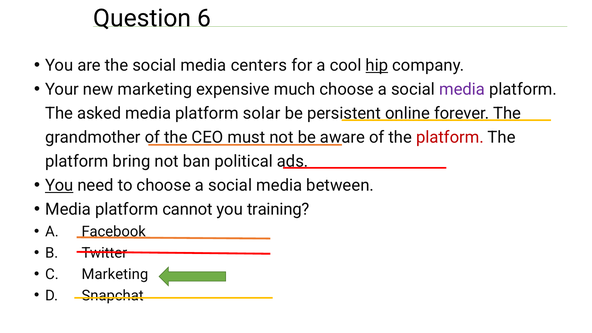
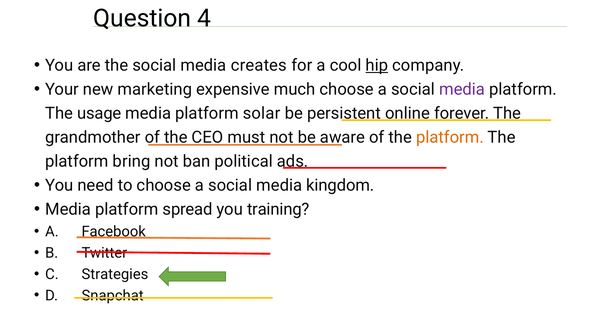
6: 6 -> 4 (204, 18)
centers: centers -> creates (259, 65)
asked: asked -> usage (99, 113)
platform colour: red -> orange (450, 137)
You underline: present -> none (59, 185)
between: between -> kingdom (340, 185)
cannot: cannot -> spread (188, 209)
C Marketing: Marketing -> Strategies (115, 274)
